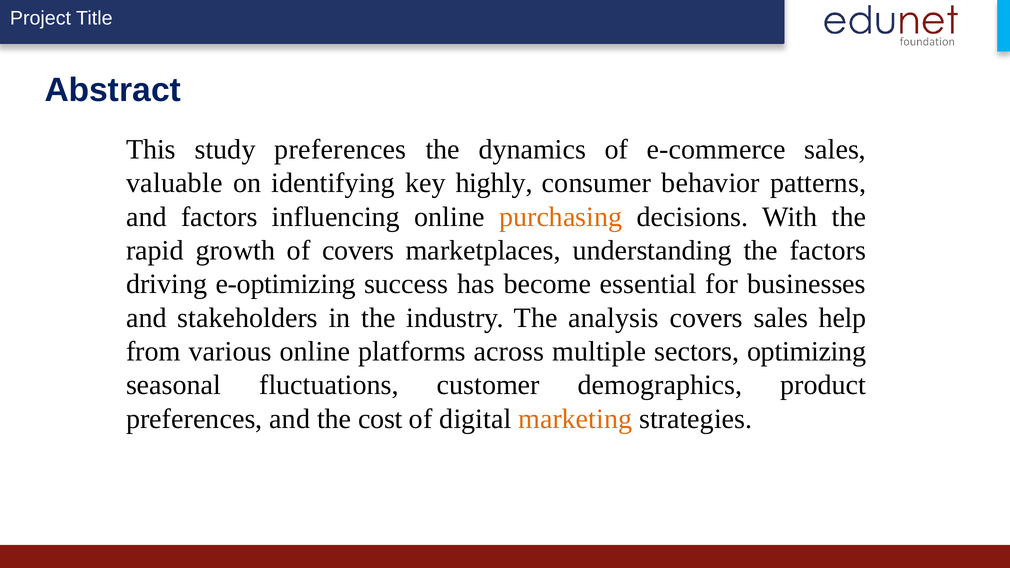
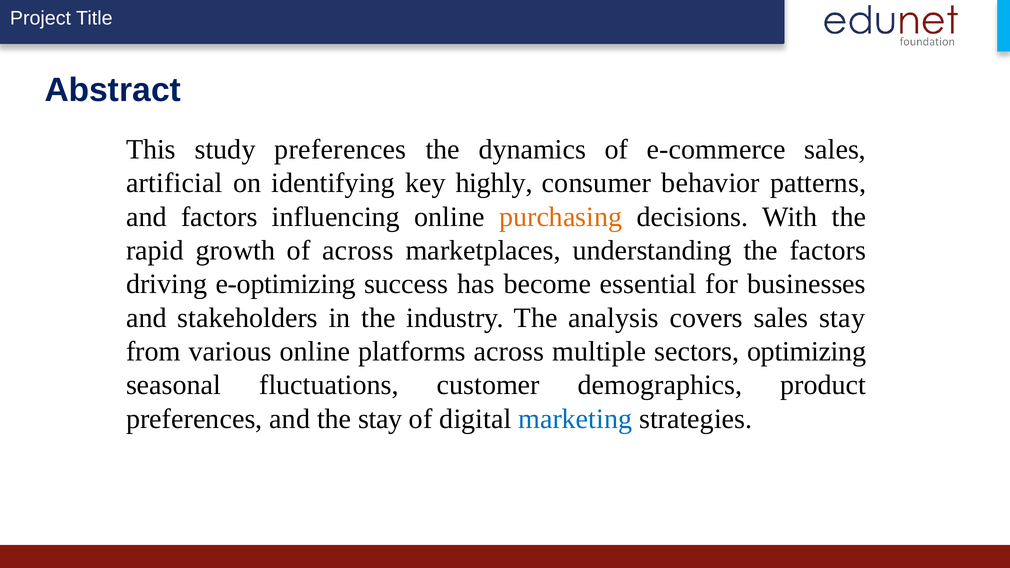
valuable: valuable -> artificial (174, 183)
of covers: covers -> across (358, 251)
sales help: help -> stay (842, 318)
the cost: cost -> stay (380, 419)
marketing colour: orange -> blue (575, 419)
